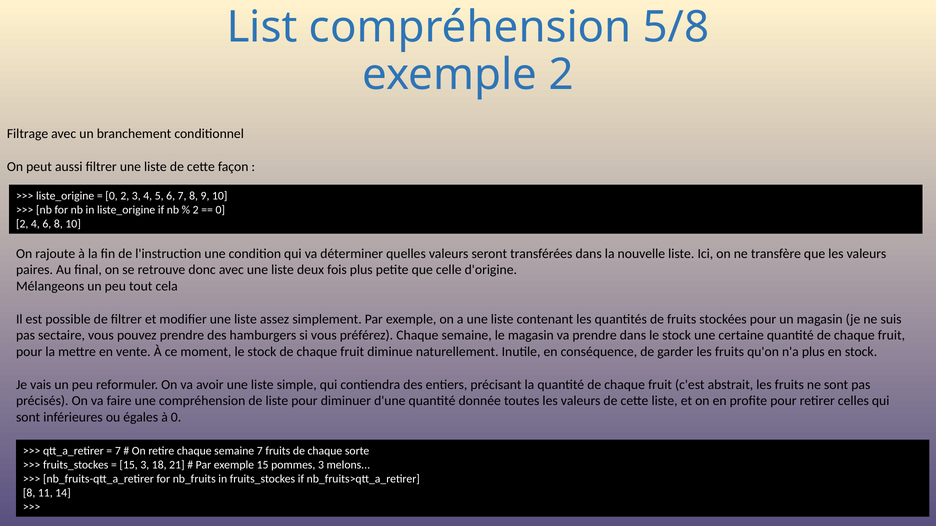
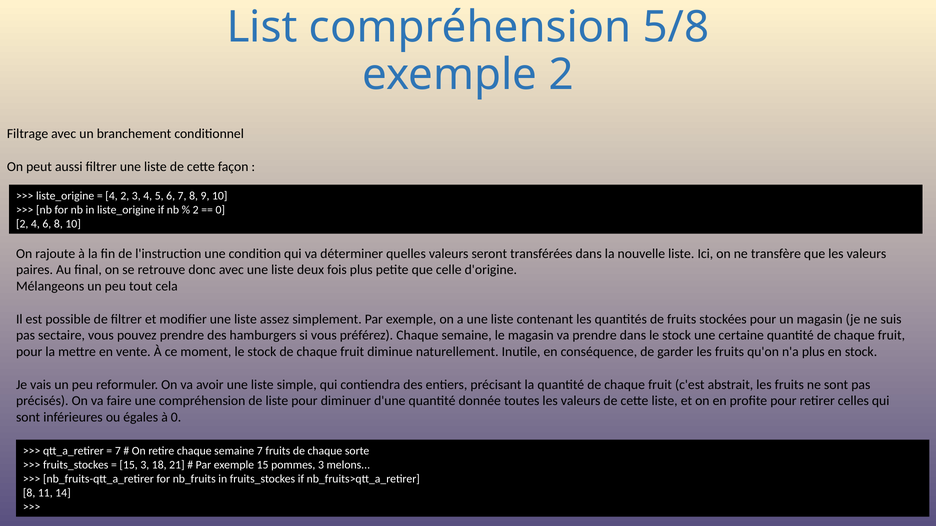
0: 0 -> 4 (112, 196)
